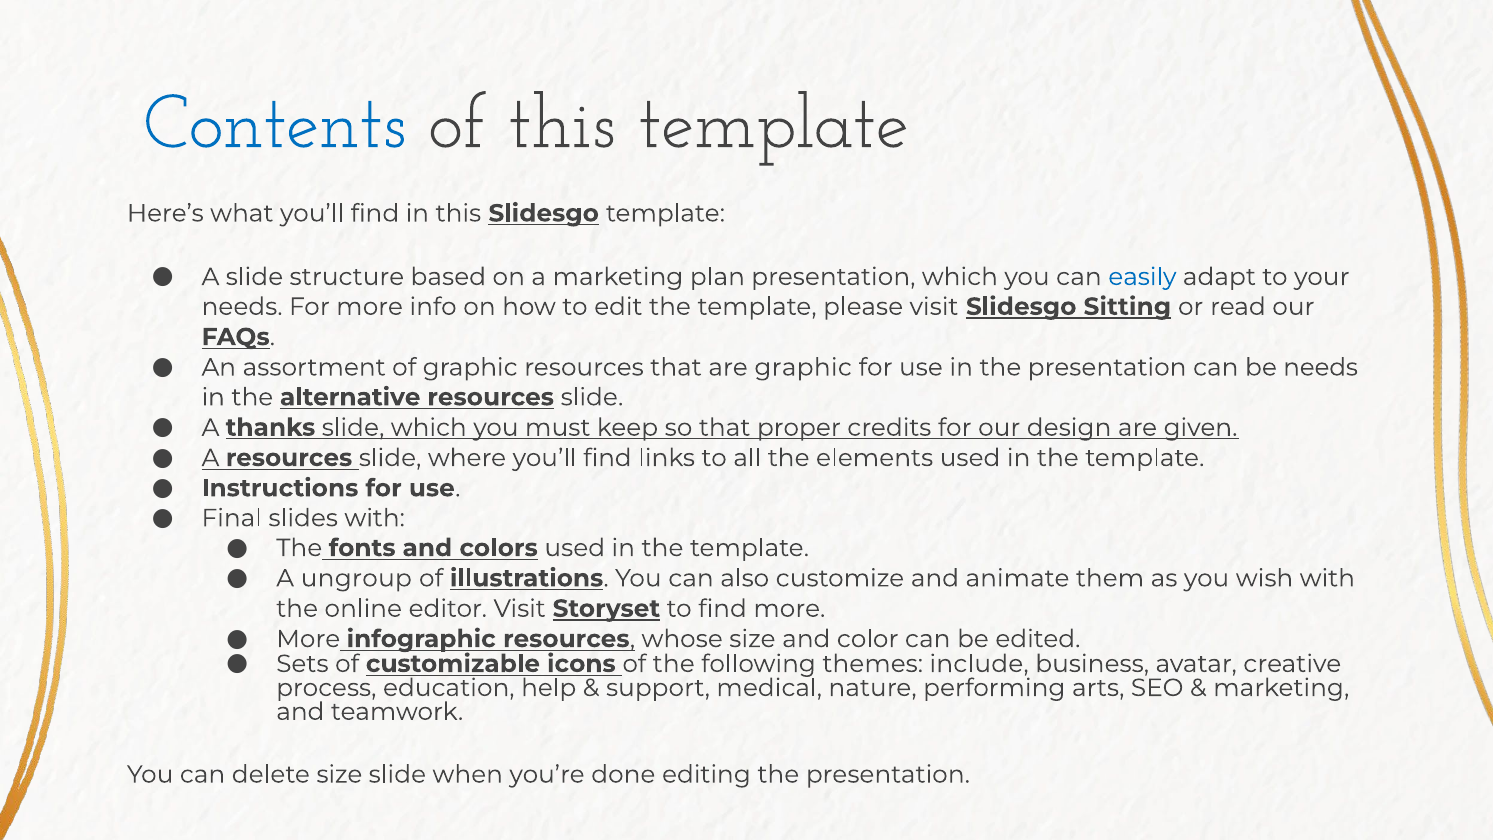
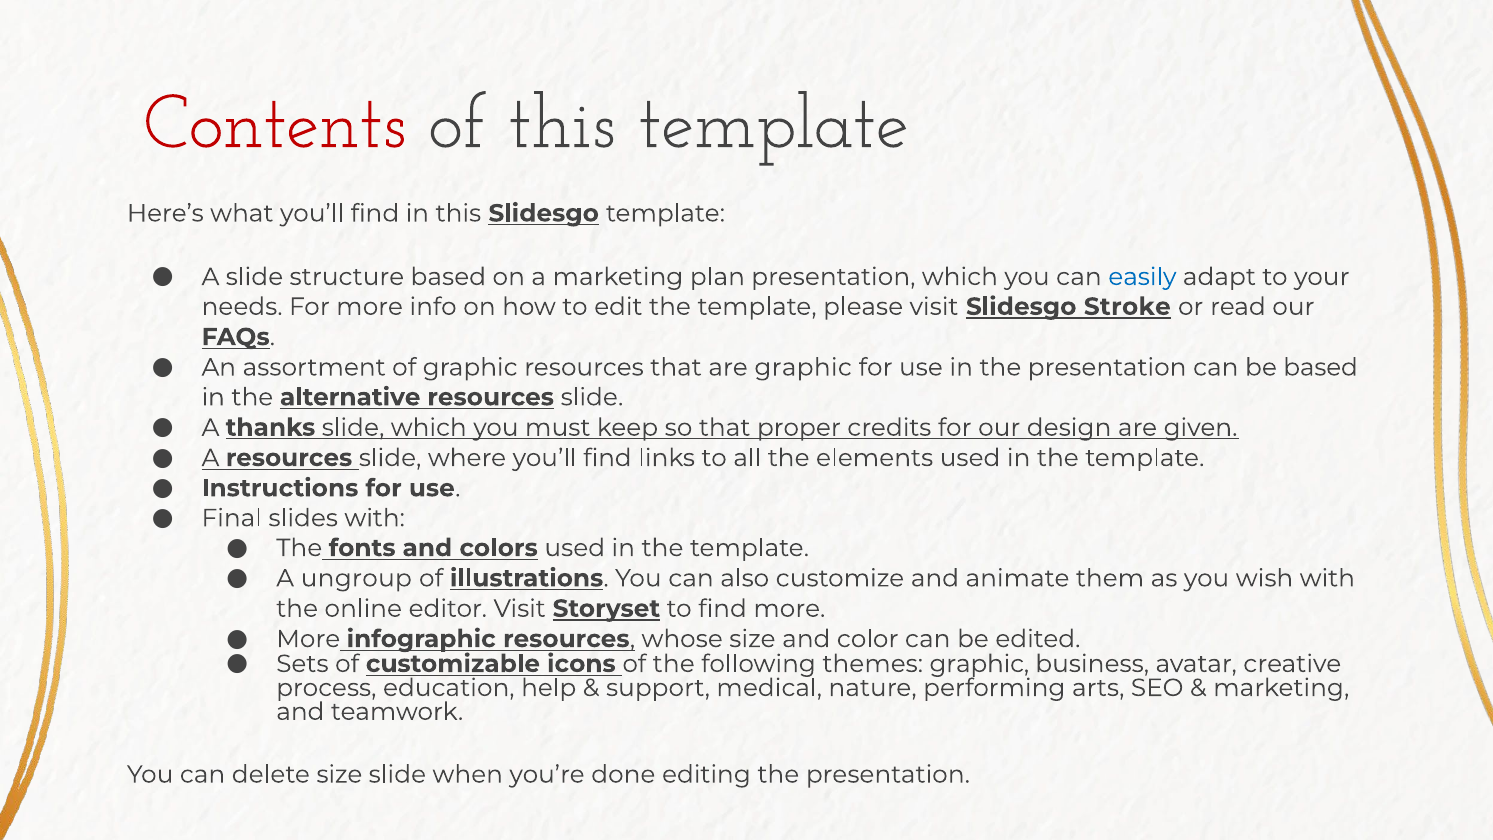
Contents colour: blue -> red (275, 122)
Sitting: Sitting -> Stroke (1127, 307)
be needs: needs -> based (1321, 367)
themes include: include -> graphic (979, 664)
